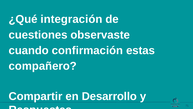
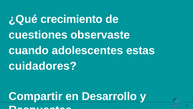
integración: integración -> crecimiento (72, 19)
confirmación: confirmación -> adolescentes (87, 50)
compañero: compañero -> cuidadores (43, 66)
